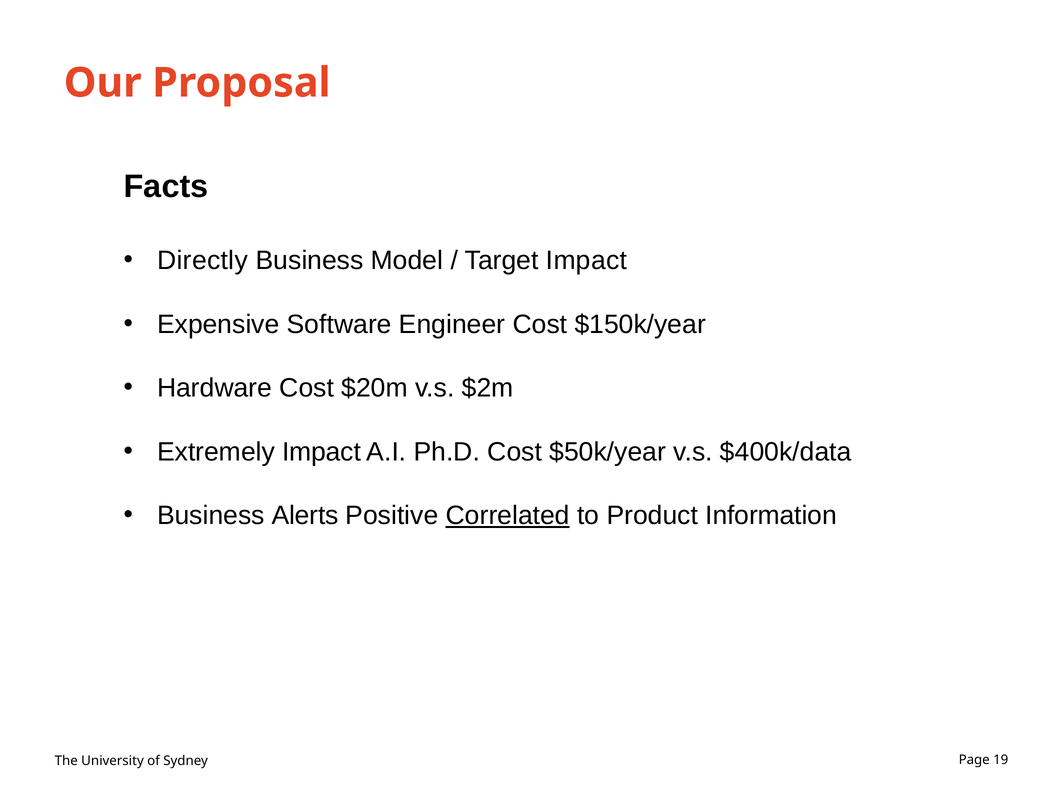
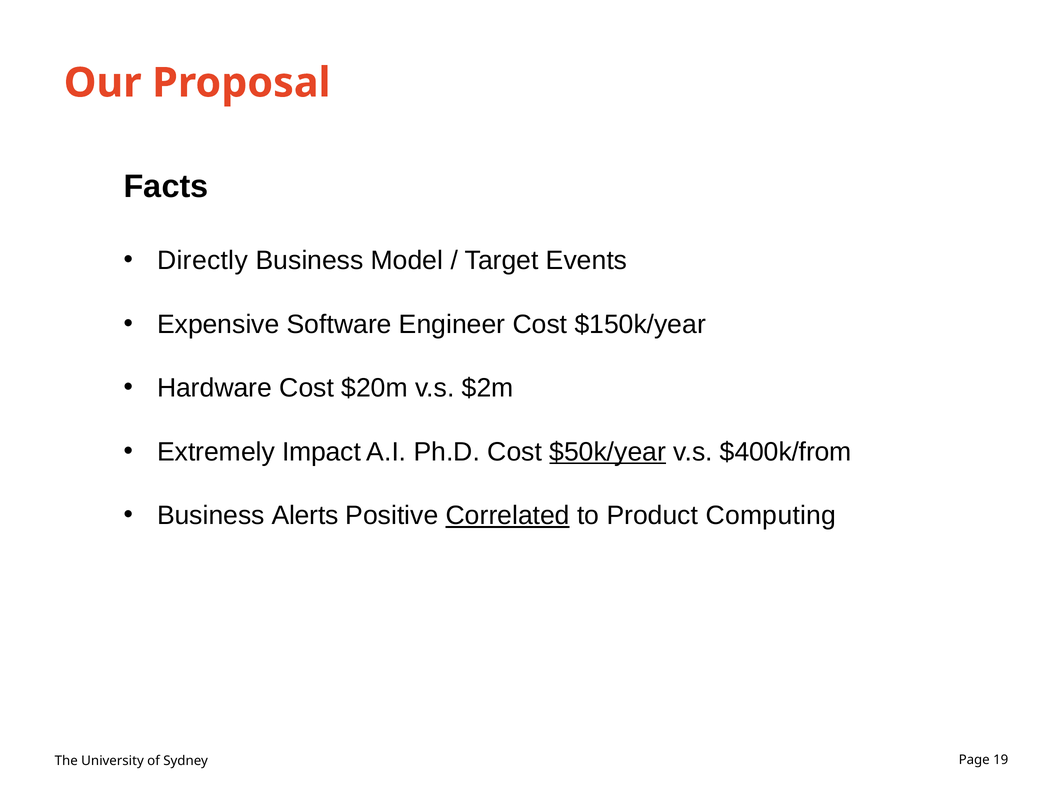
Target Impact: Impact -> Events (587, 261)
$50k/year underline: none -> present (608, 452)
$400k/data: $400k/data -> $400k/from (786, 452)
Information: Information -> Computing (771, 516)
